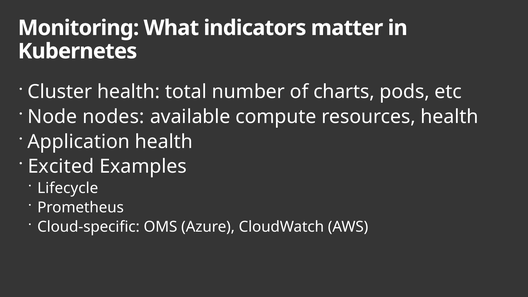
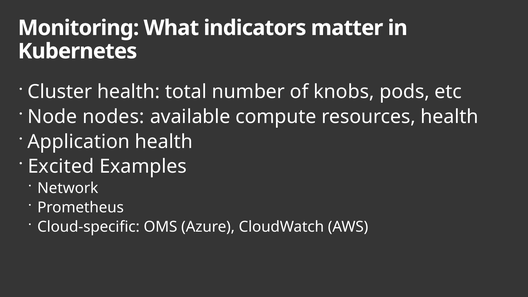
charts: charts -> knobs (344, 92)
Lifecycle: Lifecycle -> Network (68, 188)
